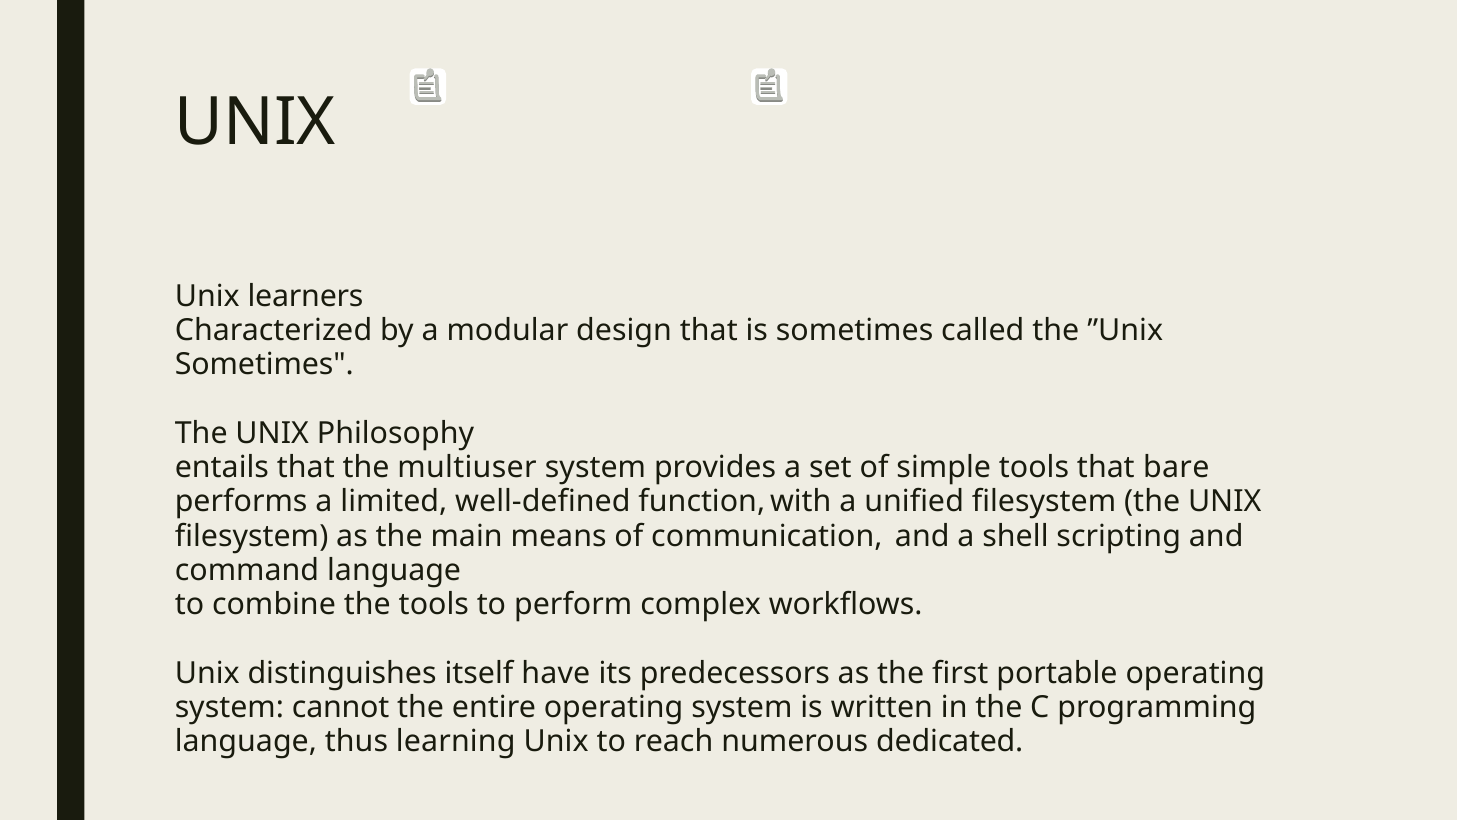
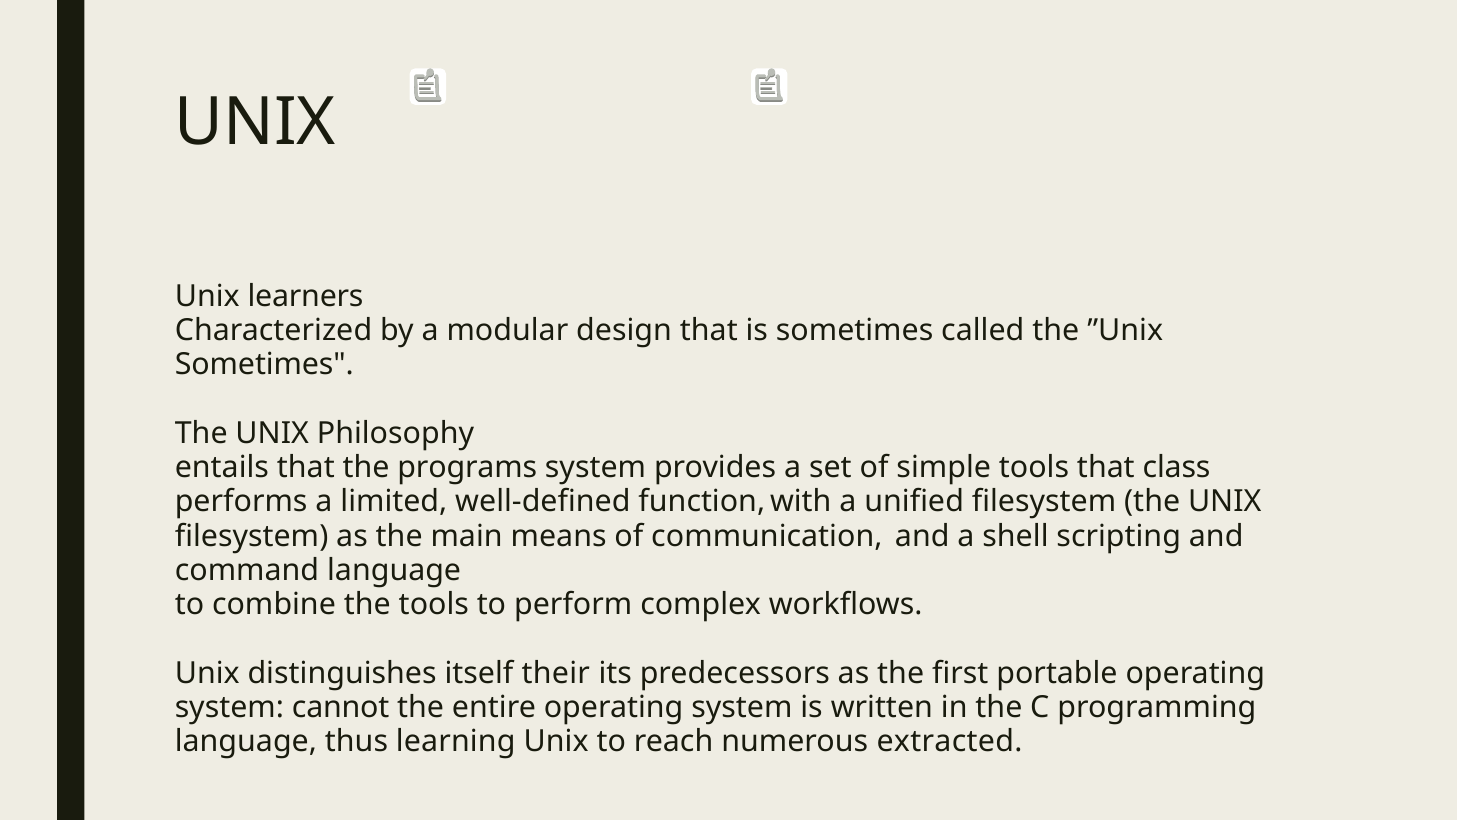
multiuser: multiuser -> programs (467, 467)
bare: bare -> class (1177, 467)
have: have -> their (556, 673)
dedicated: dedicated -> extracted (950, 741)
